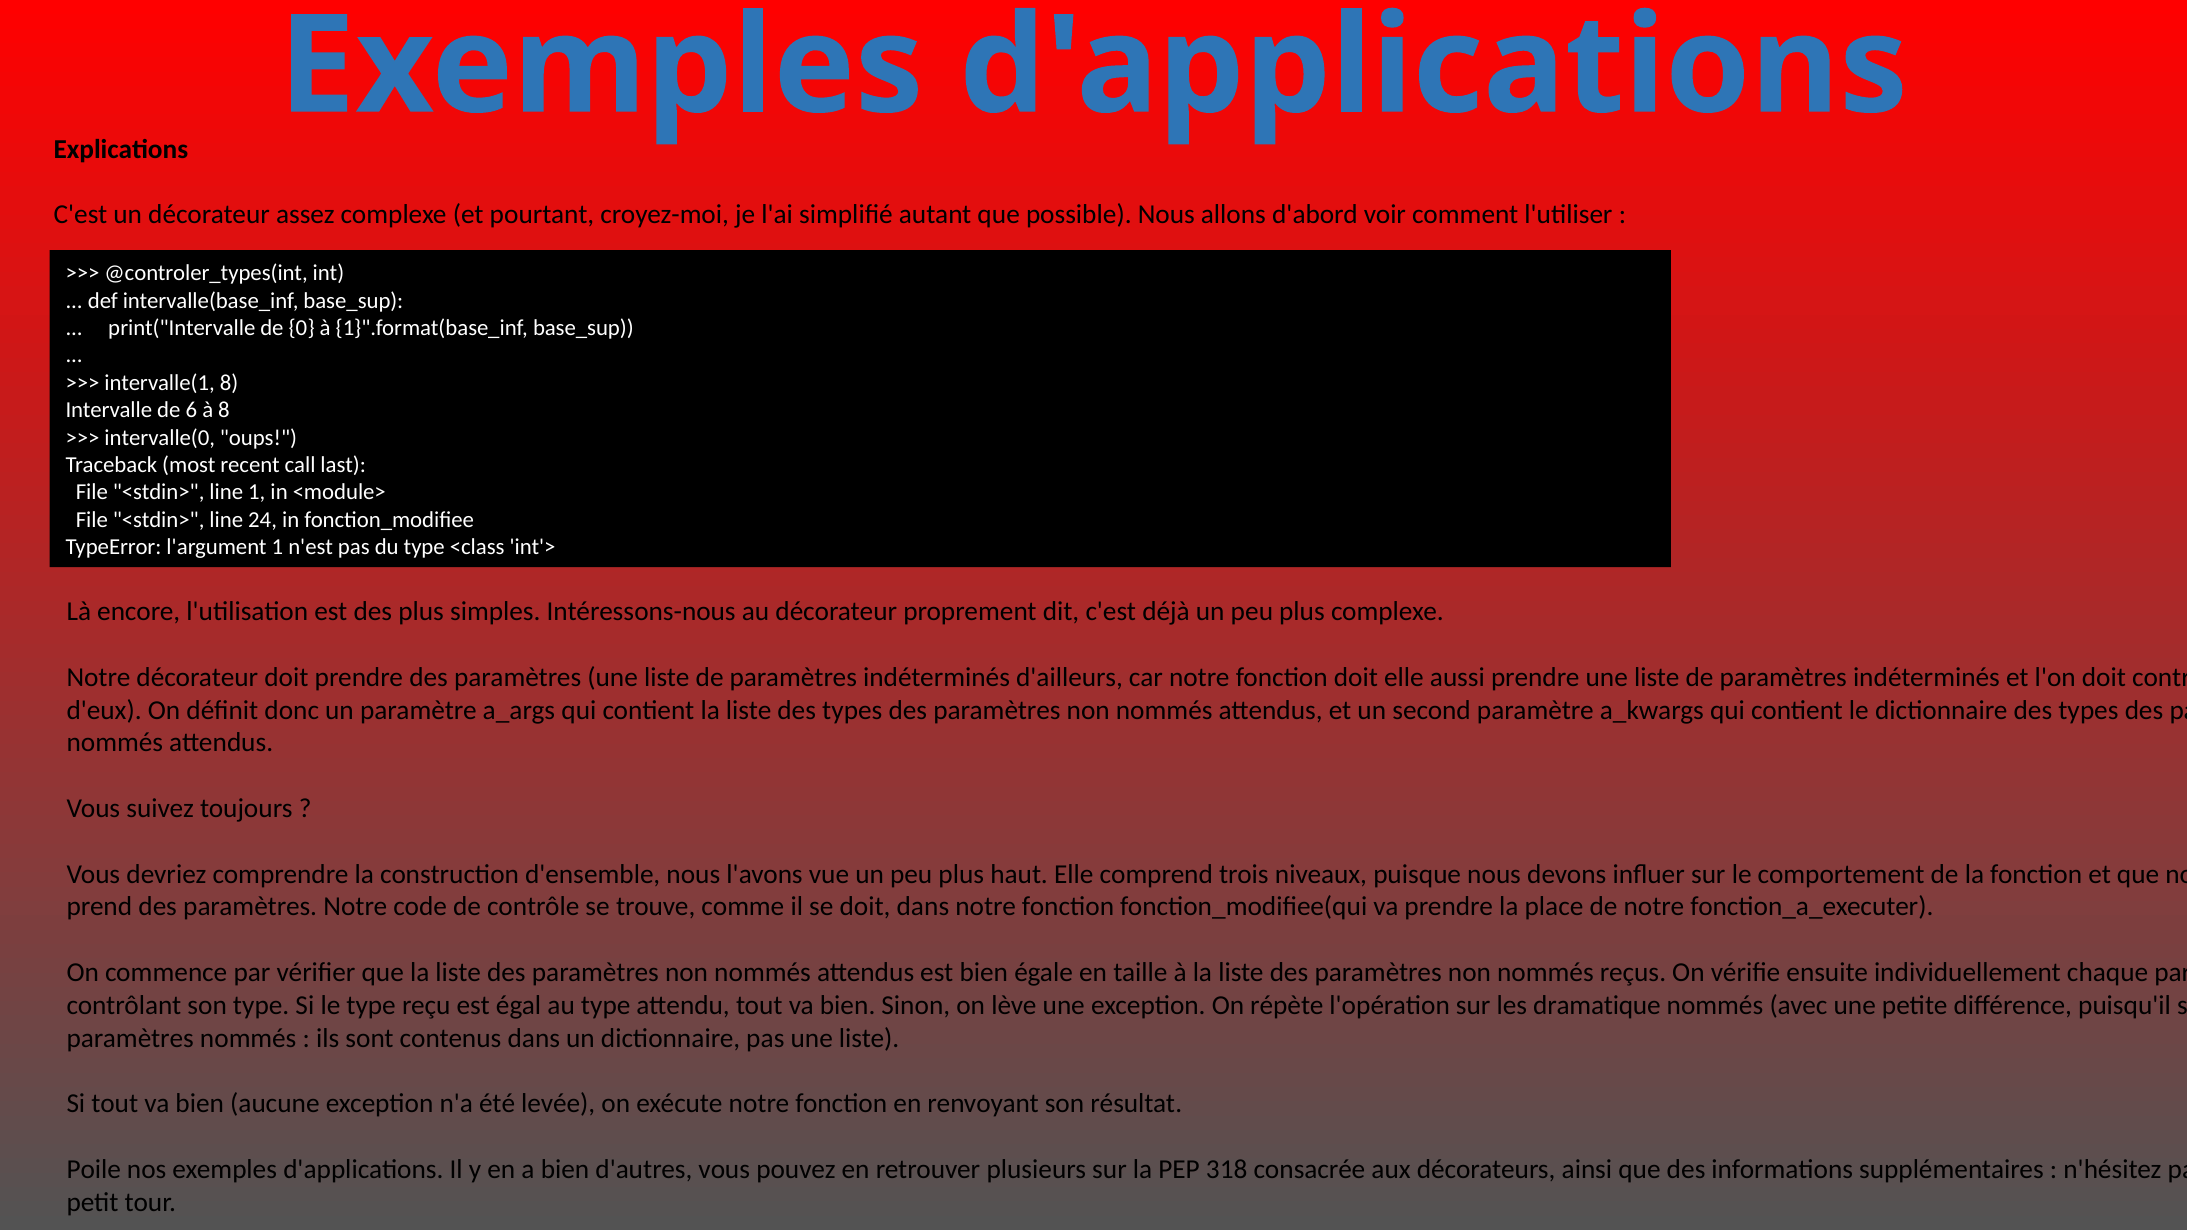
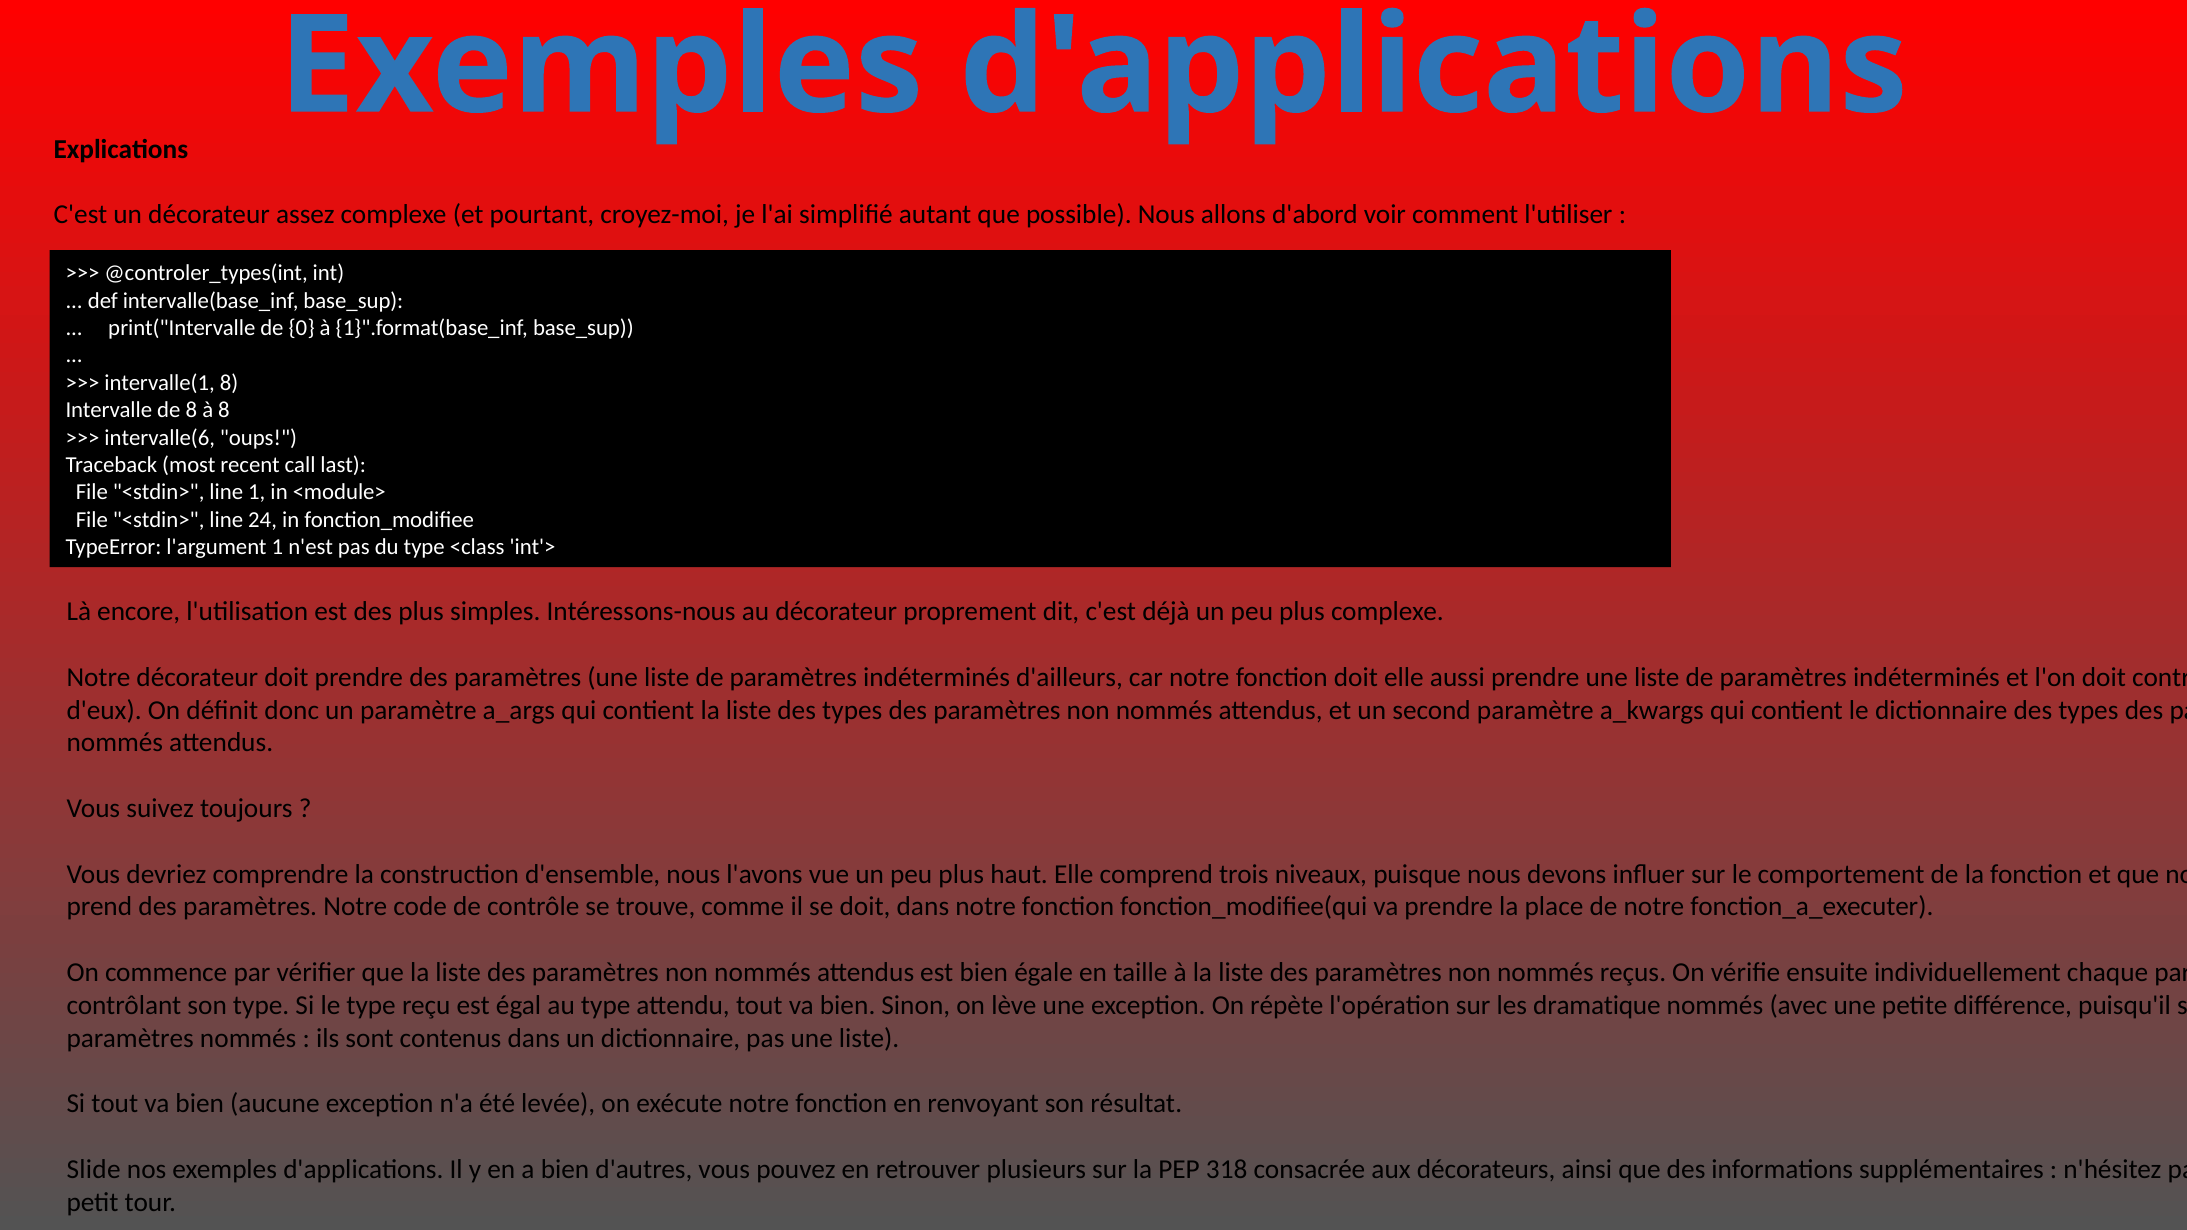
de 6: 6 -> 8 (191, 410)
intervalle(0: intervalle(0 -> intervalle(6 (160, 438)
Poile: Poile -> Slide (94, 1169)
